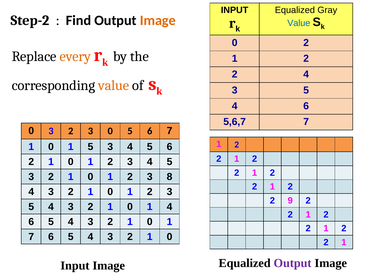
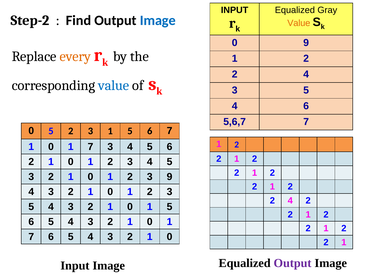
Image colour: orange -> blue (158, 20)
Value colour: blue -> orange (299, 23)
0 2: 2 -> 9 (306, 43)
value colour: orange -> blue (114, 85)
0 3: 3 -> 5 (51, 131)
3 0: 0 -> 1 (110, 131)
5: 5 -> 7 (90, 147)
3 8: 8 -> 9 (170, 177)
9: 9 -> 4 (290, 200)
0 1 4: 4 -> 5 (170, 207)
